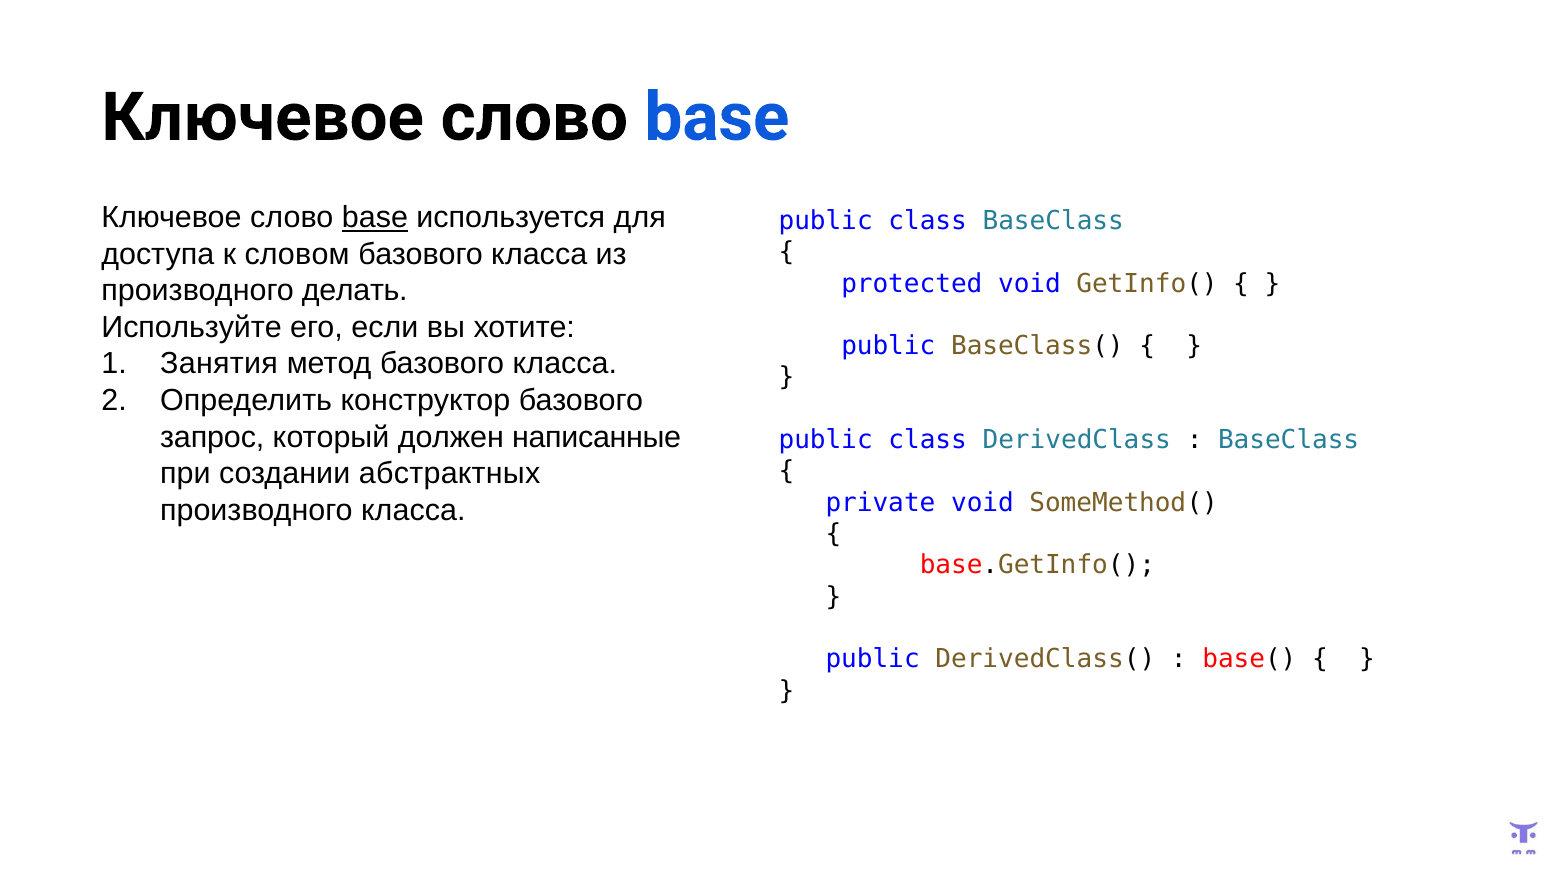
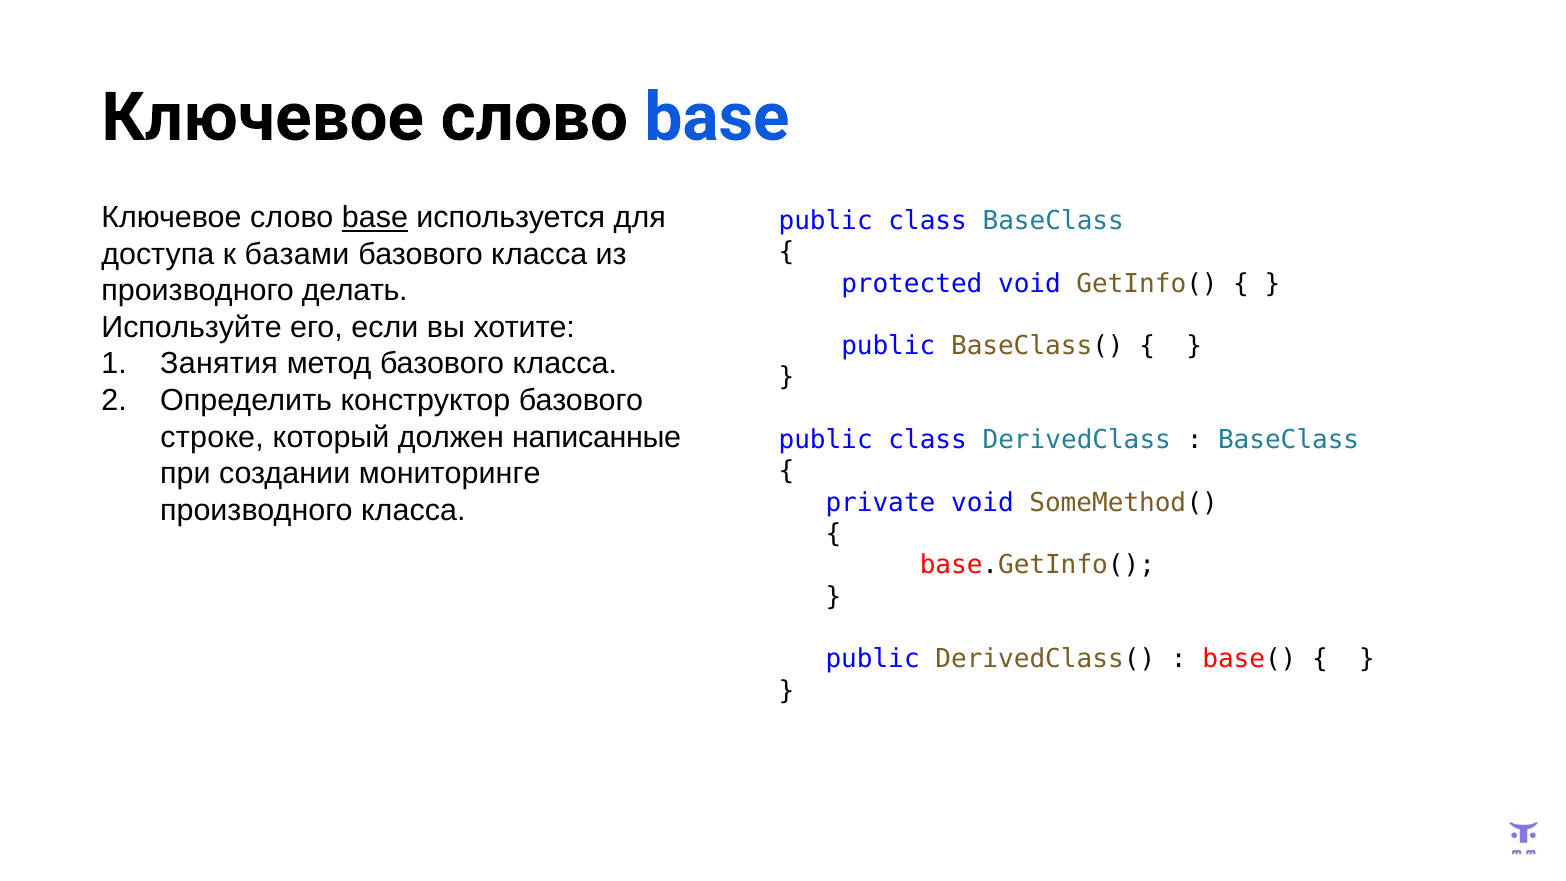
словом: словом -> базами (297, 254)
запрос: запрос -> строке (212, 437)
абстрактных: абстрактных -> мониторинге (450, 474)
